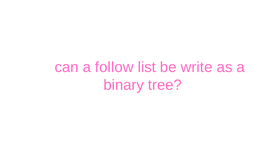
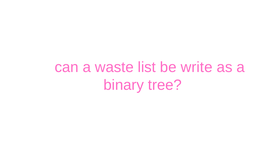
follow: follow -> waste (114, 67)
